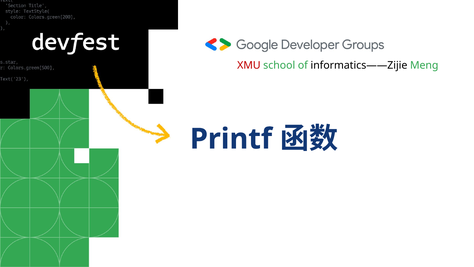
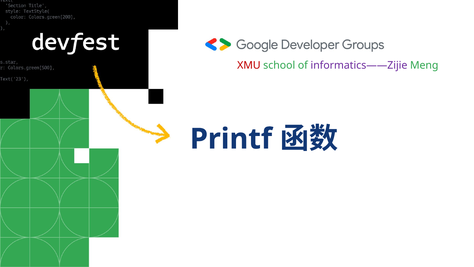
informatics——Zijie colour: black -> purple (359, 65)
